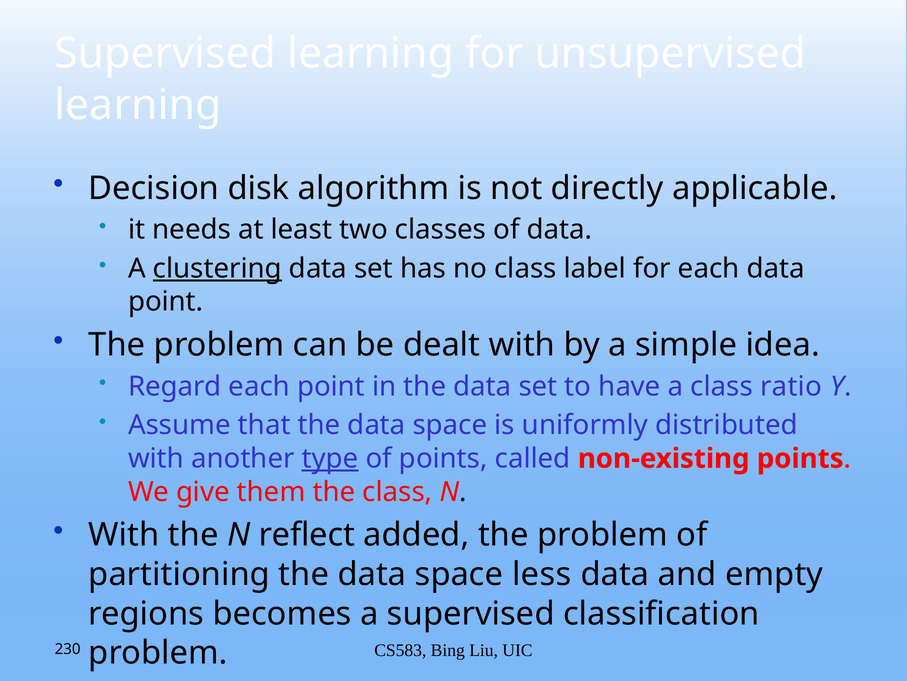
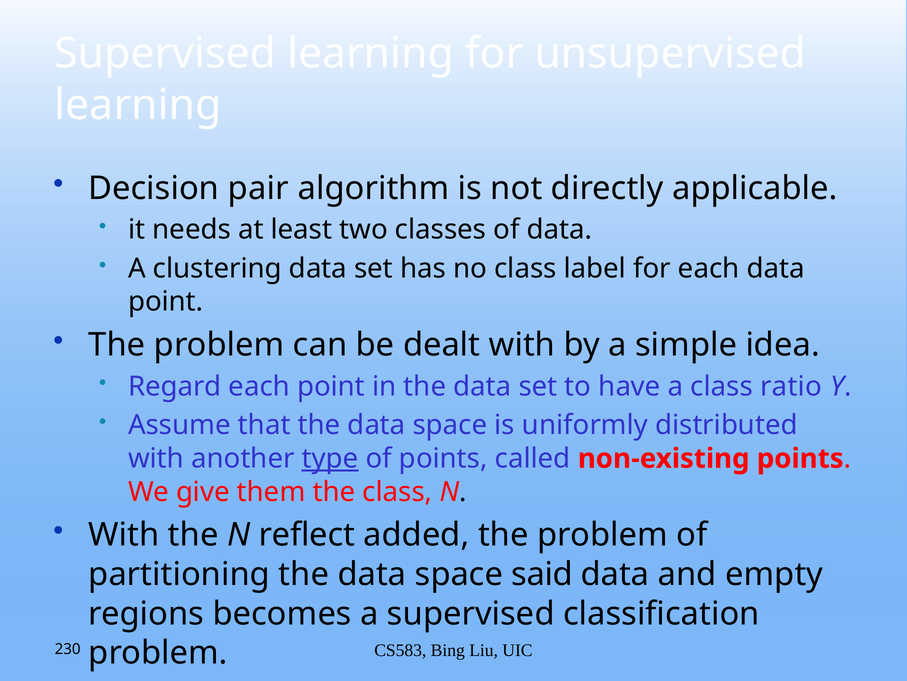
disk: disk -> pair (258, 188)
clustering underline: present -> none (217, 268)
less: less -> said (542, 574)
